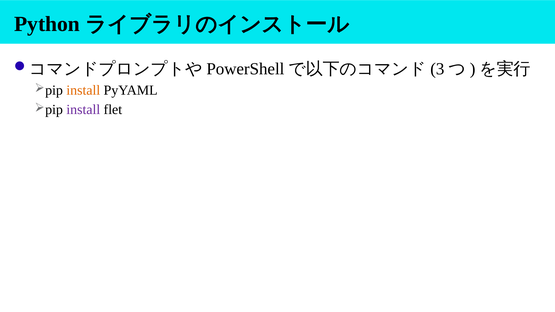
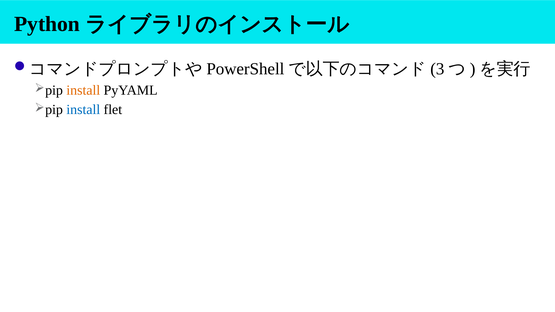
install colour: purple -> blue (83, 110)
